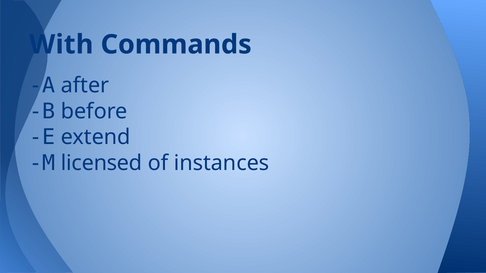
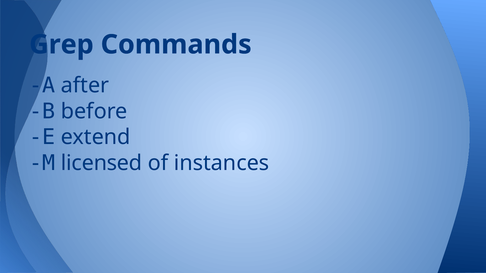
With: With -> Grep (61, 45)
